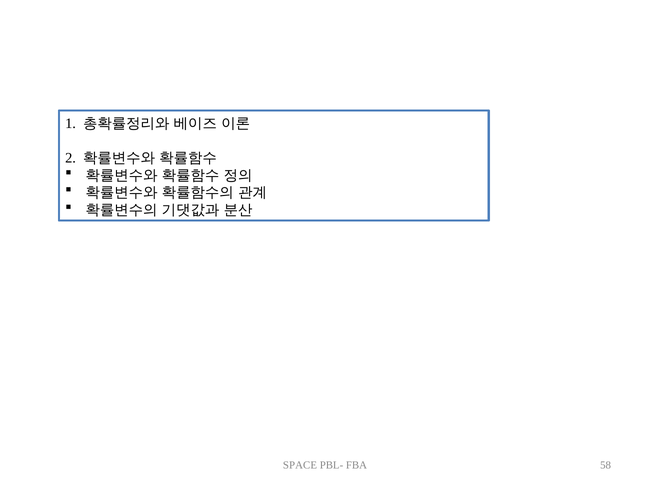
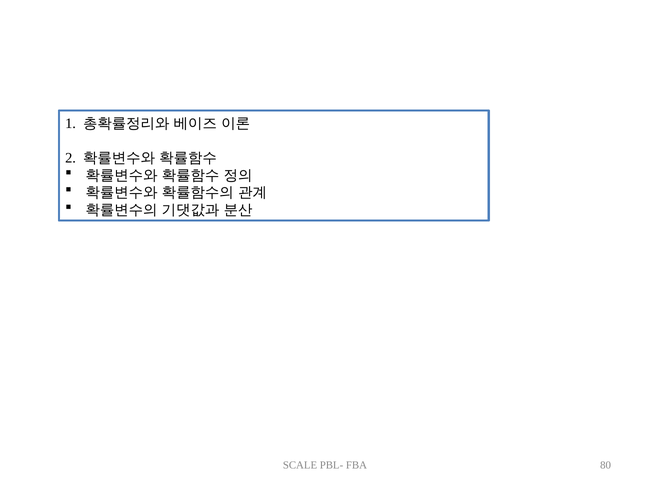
SPACE: SPACE -> SCALE (300, 466)
58: 58 -> 80 (606, 466)
